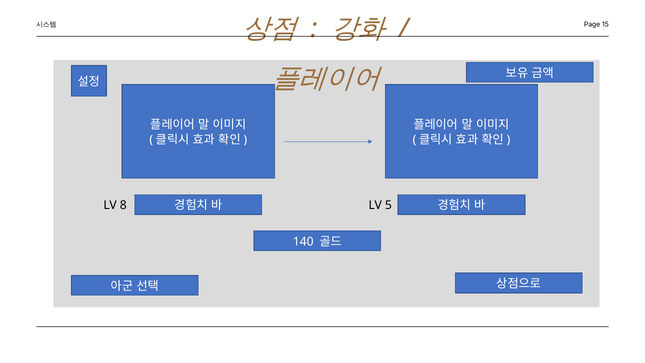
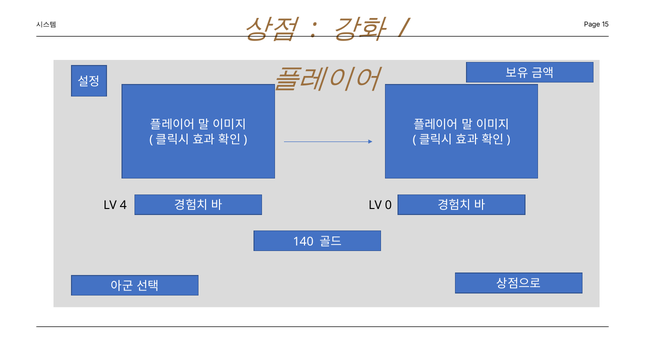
8: 8 -> 4 (123, 205)
5: 5 -> 0 (388, 205)
